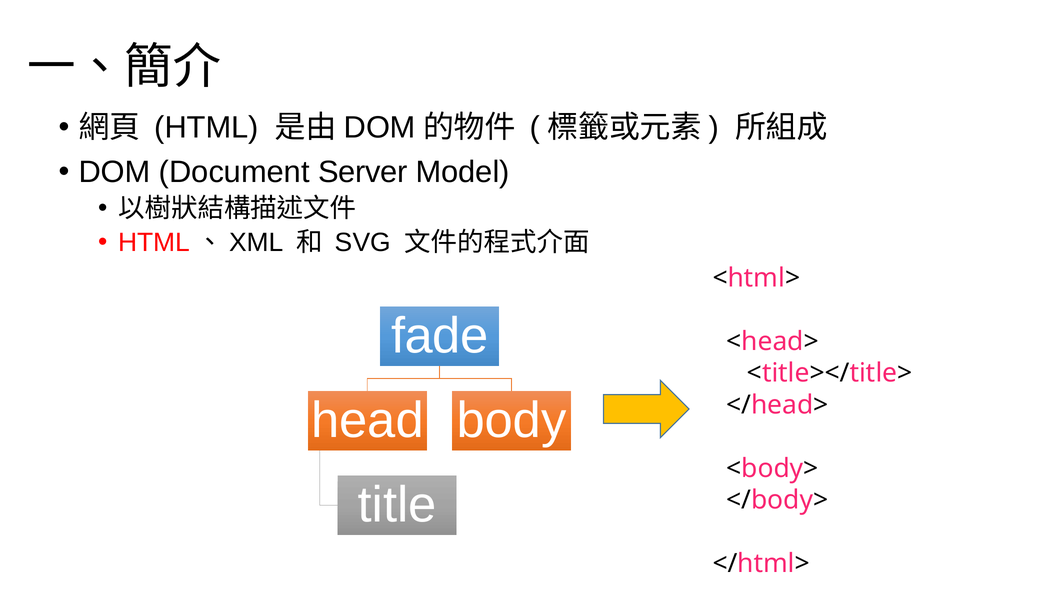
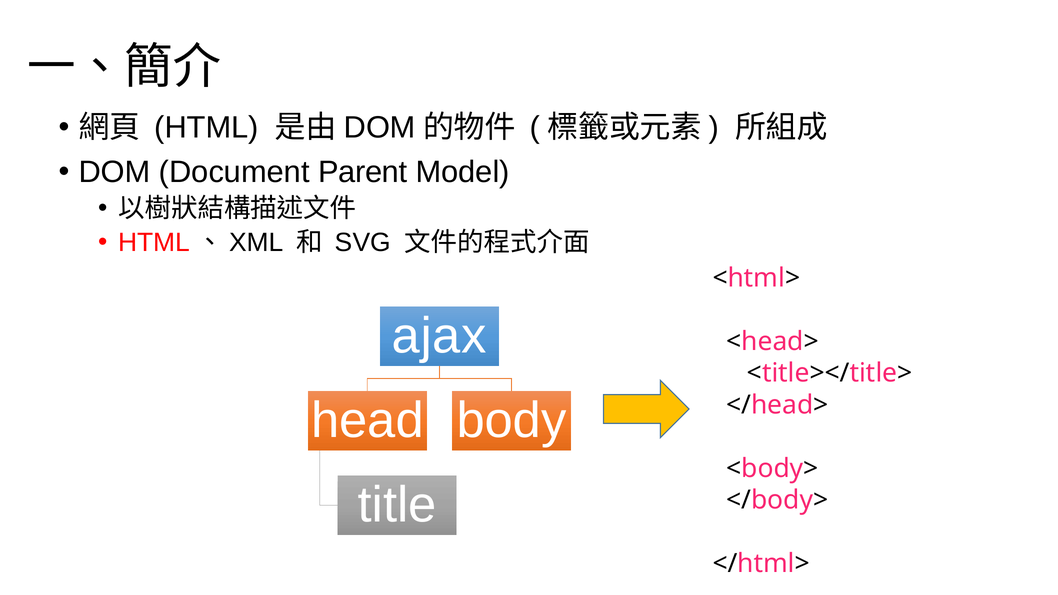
Server: Server -> Parent (363, 172)
fade: fade -> ajax (439, 336)
